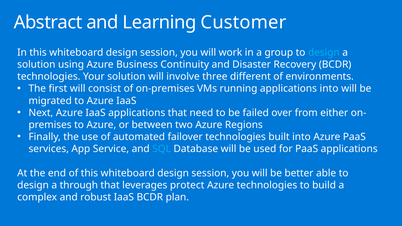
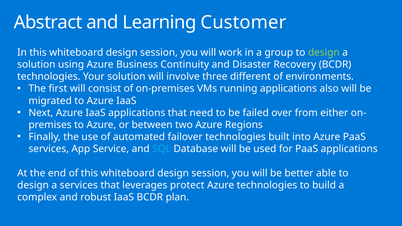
design colour: light blue -> light green (324, 53)
applications into: into -> also (329, 89)
a through: through -> services (79, 185)
